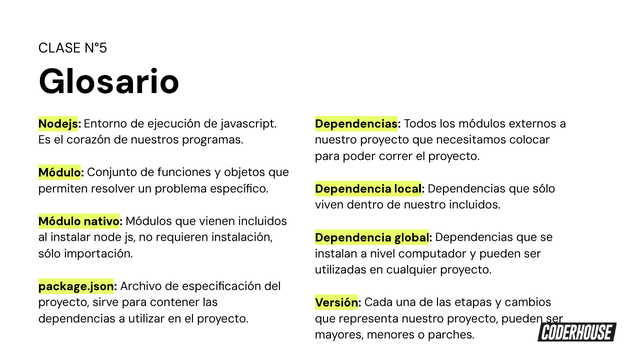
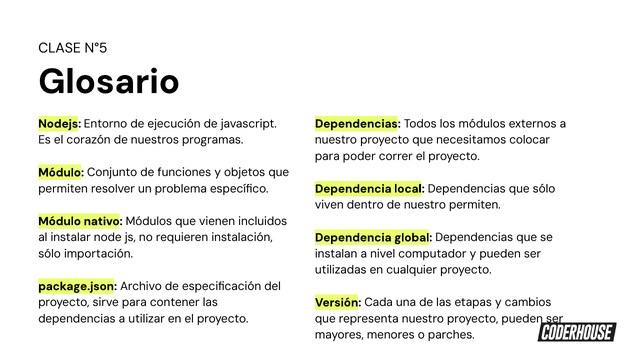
nuestro incluidos: incluidos -> permiten (475, 205)
